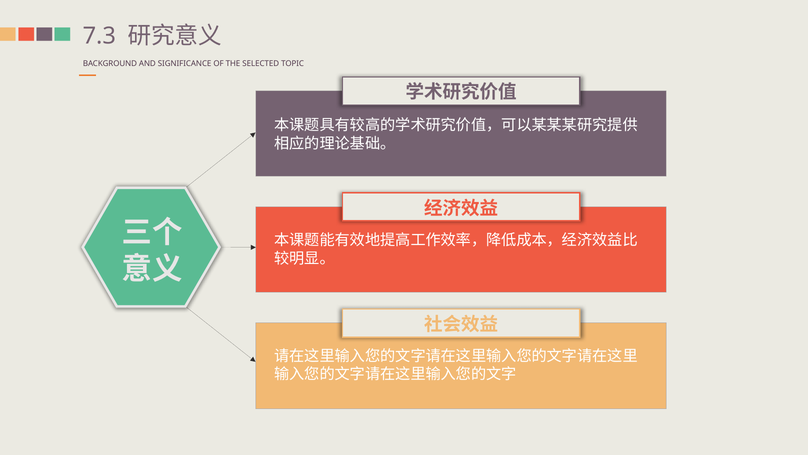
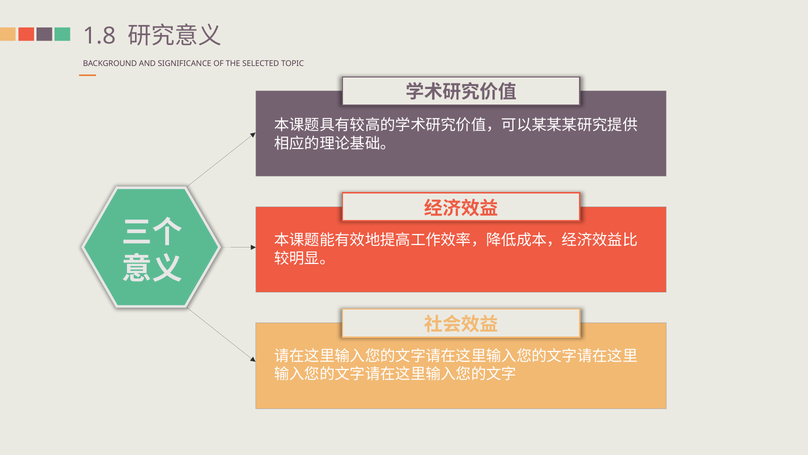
7.3: 7.3 -> 1.8 (99, 36)
